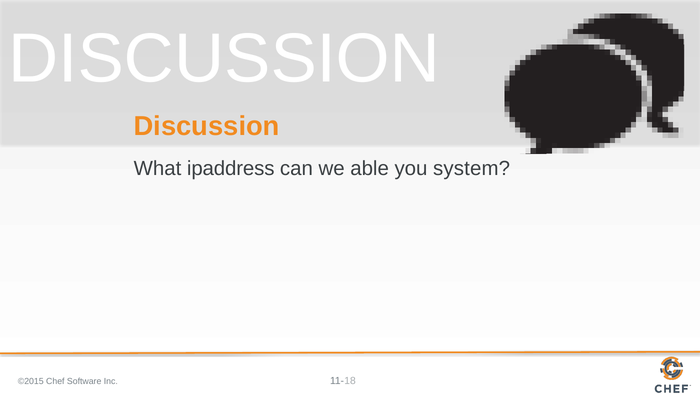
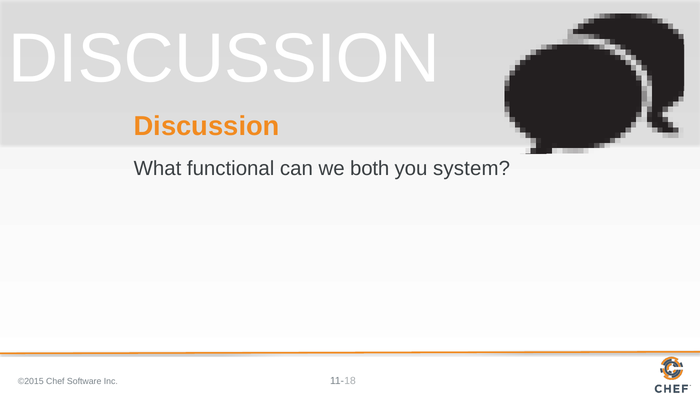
ipaddress: ipaddress -> functional (231, 169)
able: able -> both (370, 169)
